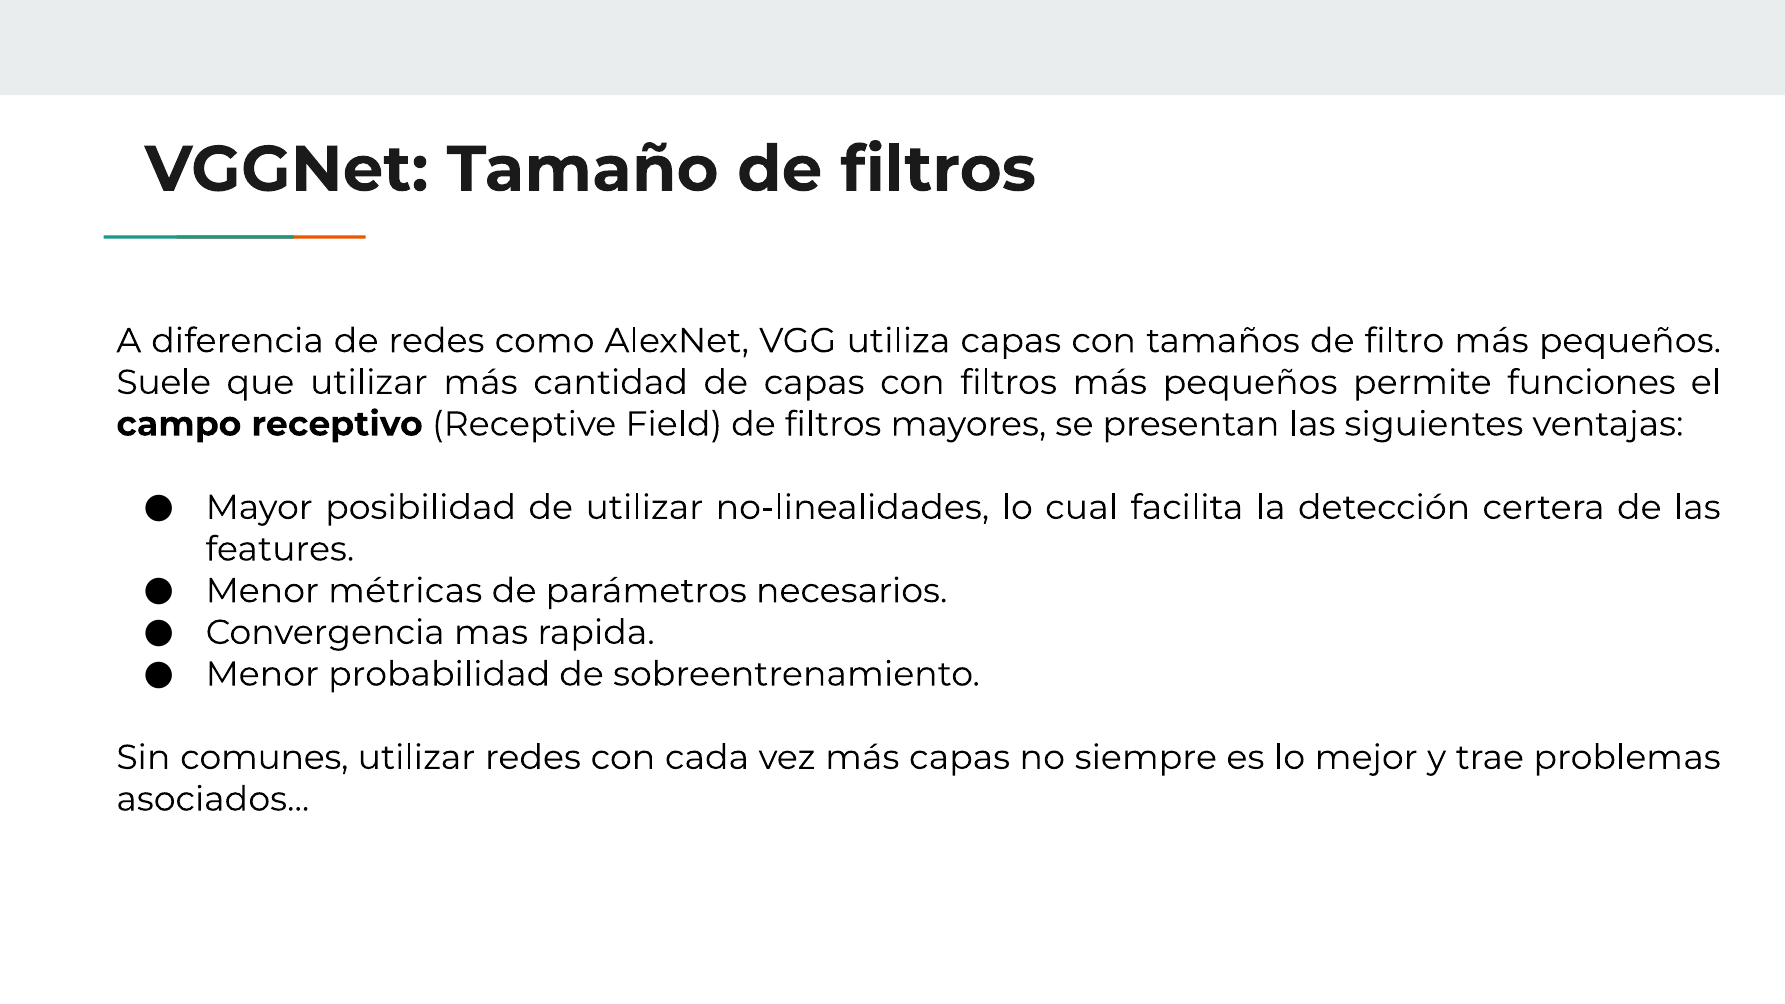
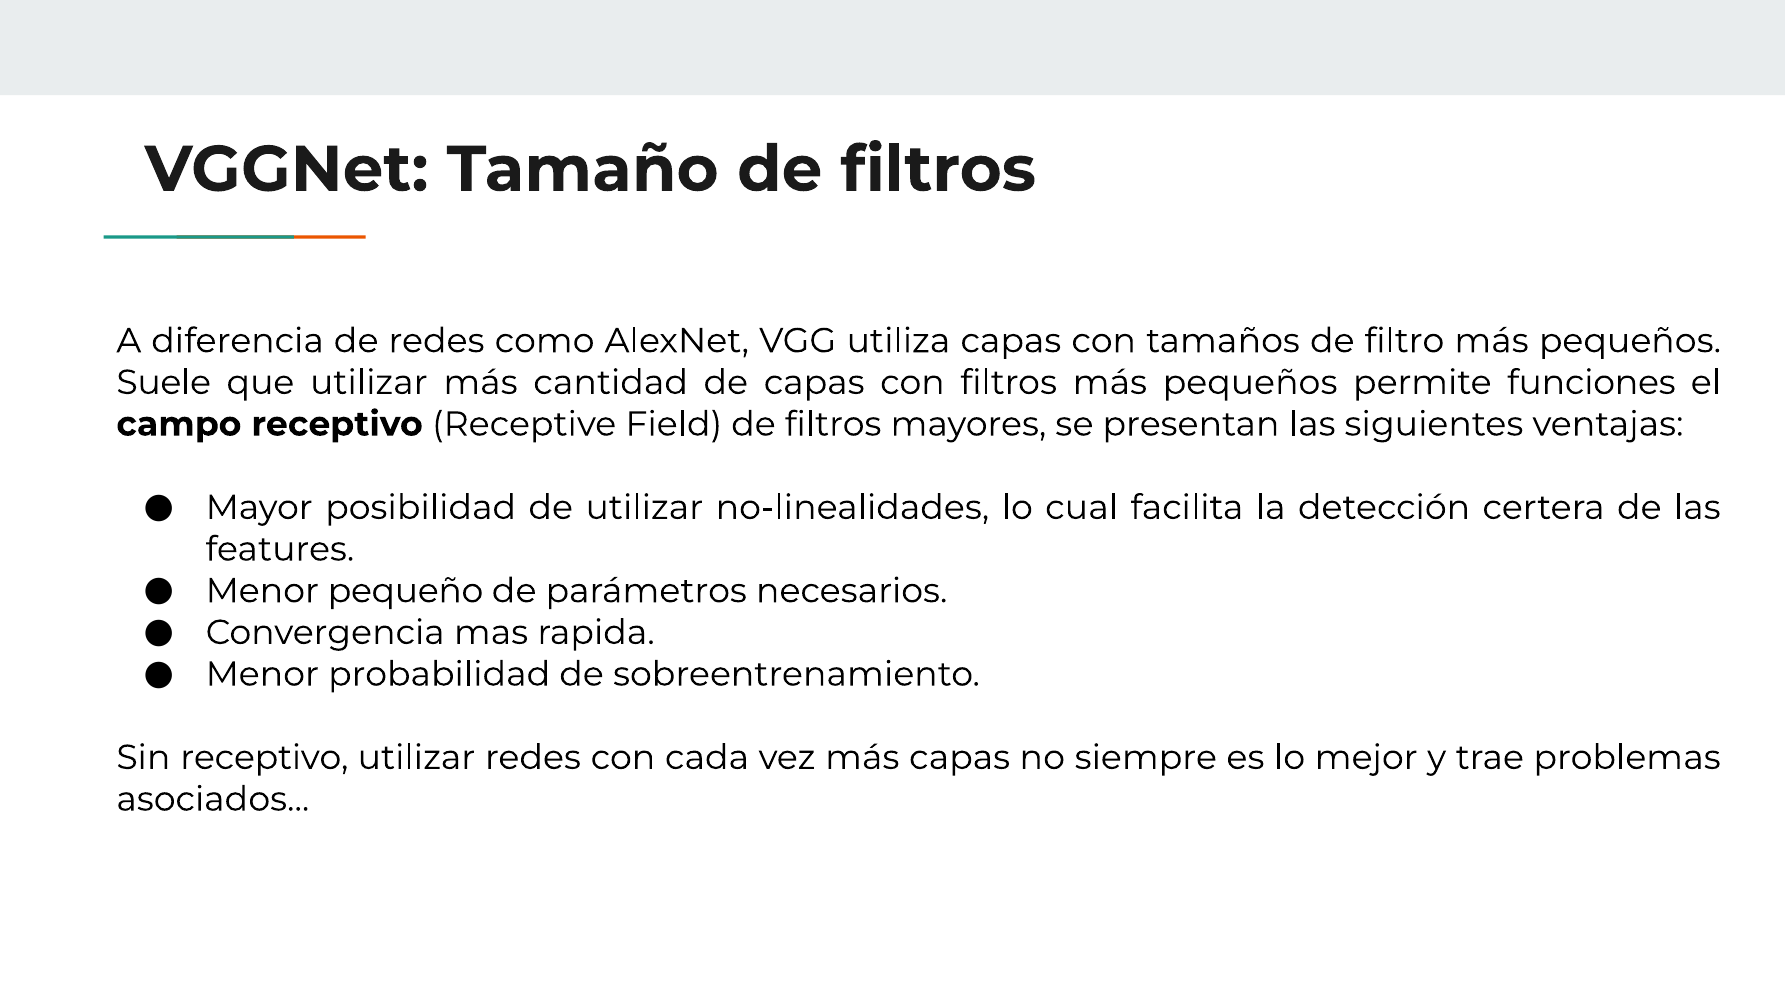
métricas: métricas -> pequeño (406, 591)
Sin comunes: comunes -> receptivo (264, 758)
